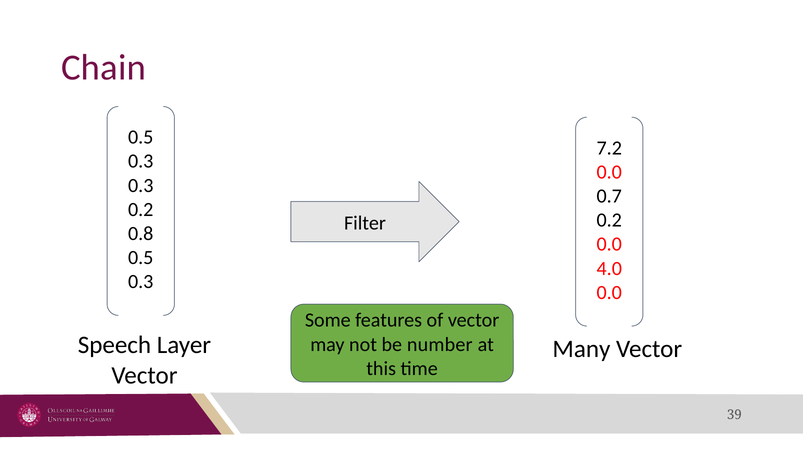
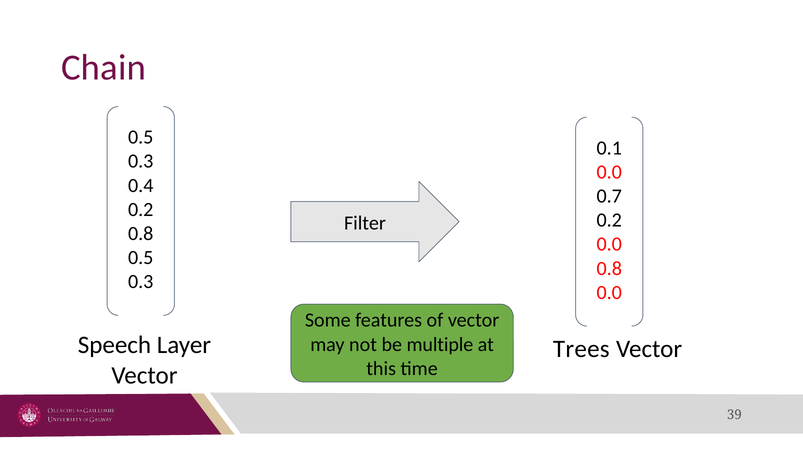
7.2: 7.2 -> 0.1 (609, 148)
0.3: 0.3 -> 0.4 (141, 185)
4.0: 4.0 -> 0.8 (609, 268)
number: number -> multiple (440, 344)
Many: Many -> Trees (581, 349)
